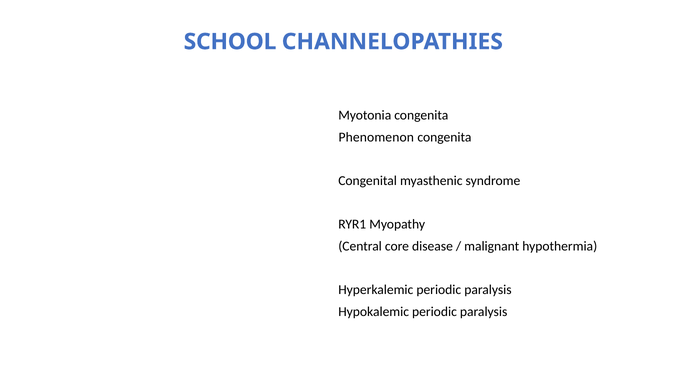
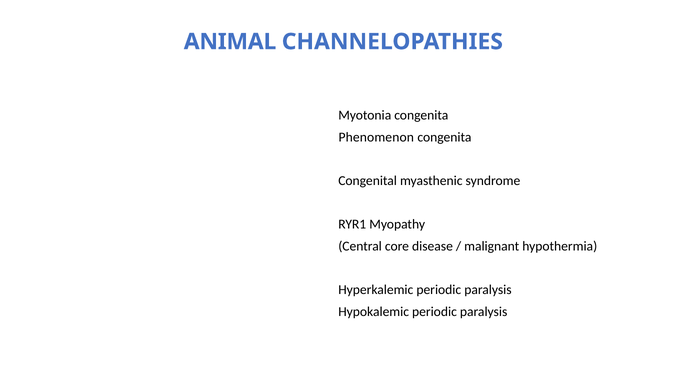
SCHOOL: SCHOOL -> ANIMAL (230, 42)
